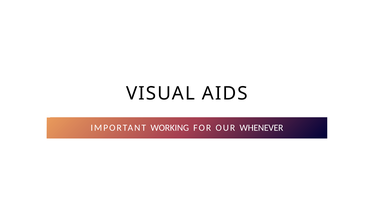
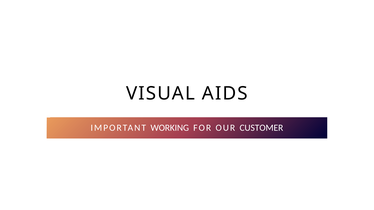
WHENEVER: WHENEVER -> CUSTOMER (261, 128)
